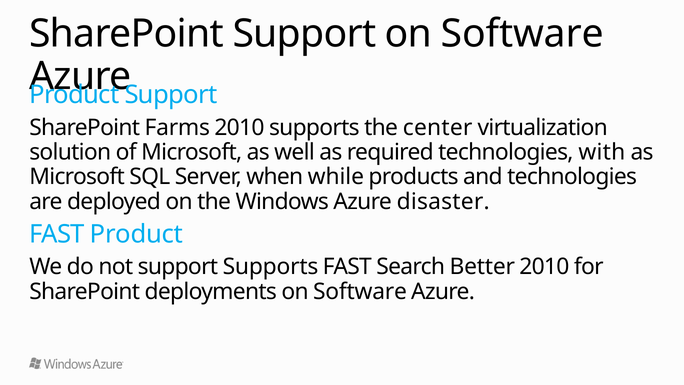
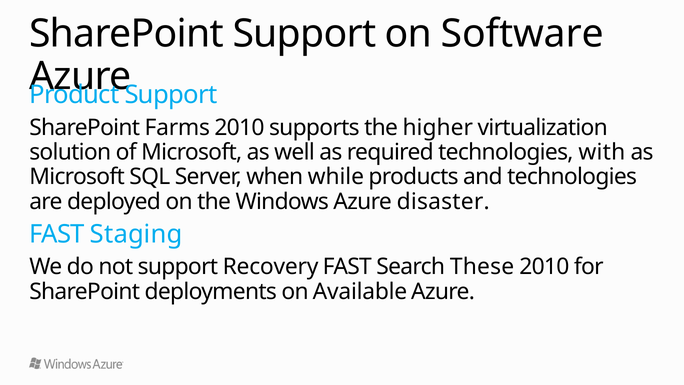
center: center -> higher (438, 128)
FAST Product: Product -> Staging (136, 234)
support Supports: Supports -> Recovery (271, 267)
Better: Better -> These (482, 267)
deployments on Software: Software -> Available (360, 291)
